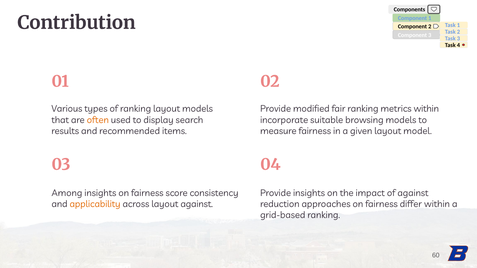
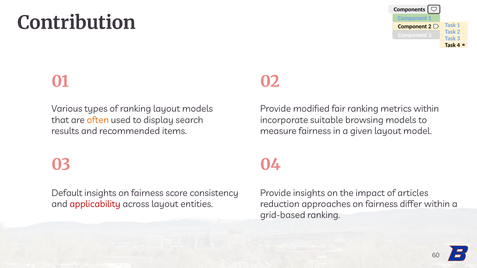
Among: Among -> Default (67, 193)
of against: against -> articles (413, 193)
applicability colour: orange -> red (95, 204)
layout against: against -> entities (197, 204)
